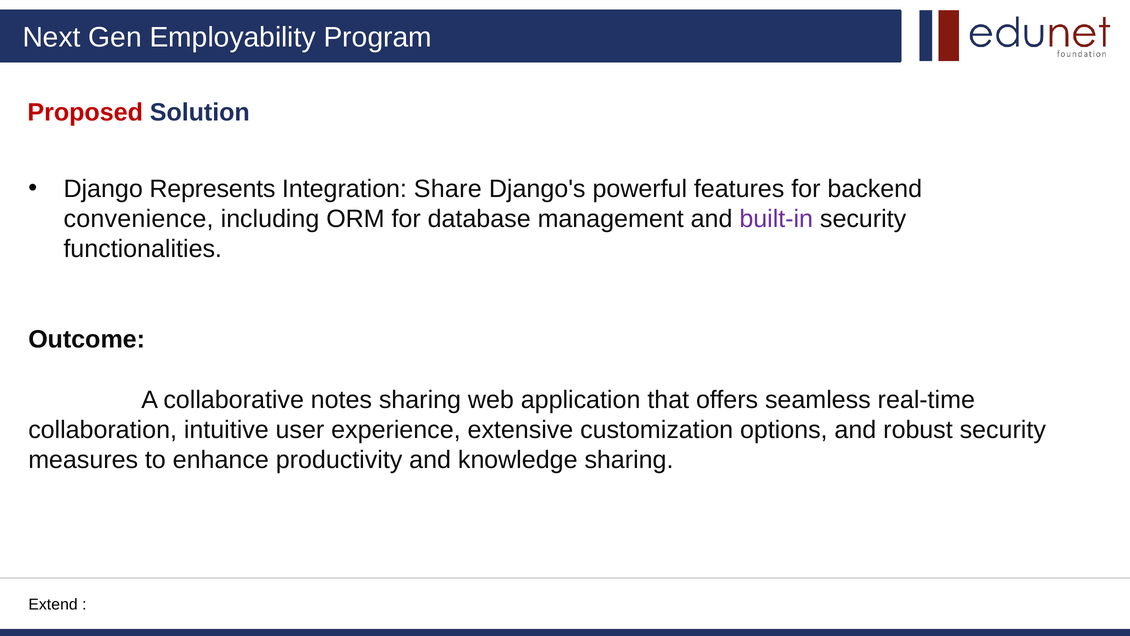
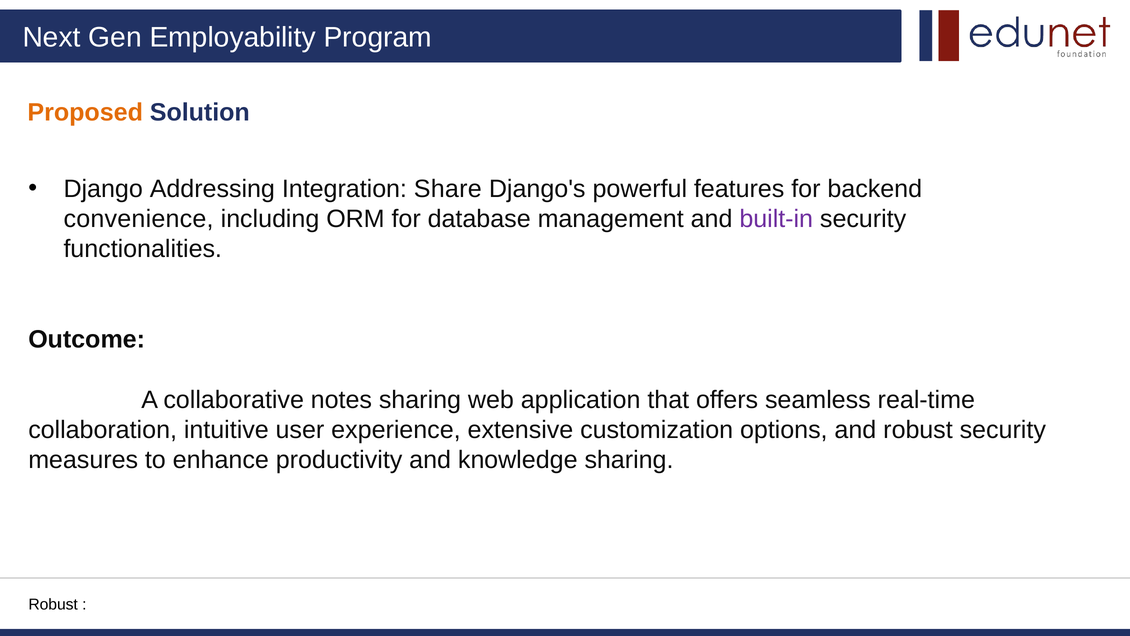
Proposed colour: red -> orange (85, 112)
Represents: Represents -> Addressing (212, 189)
Extend: Extend -> Robust (53, 604)
